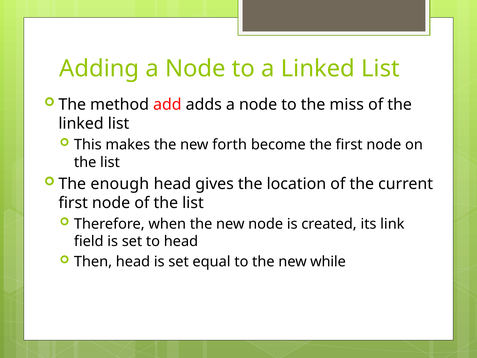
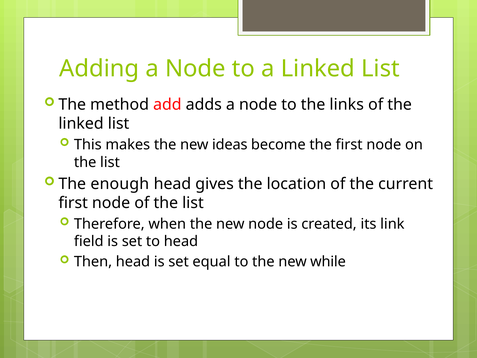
miss: miss -> links (347, 104)
forth: forth -> ideas (230, 145)
